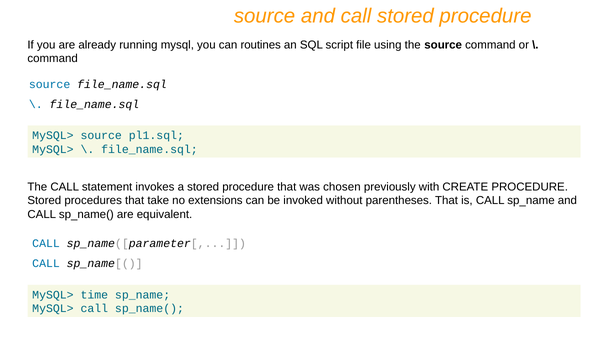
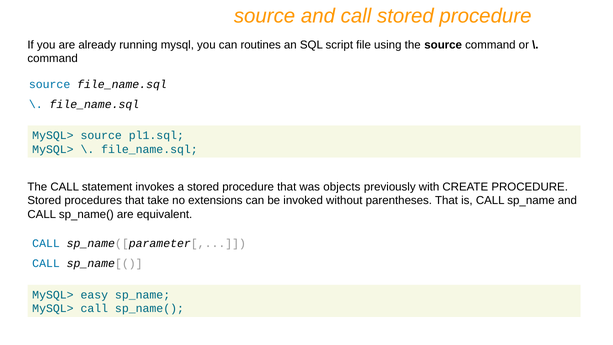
chosen: chosen -> objects (342, 187)
time: time -> easy (94, 295)
